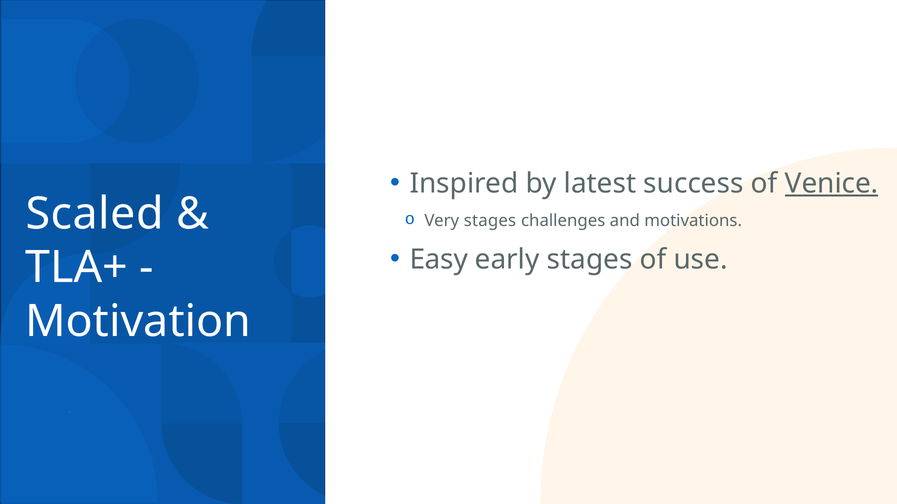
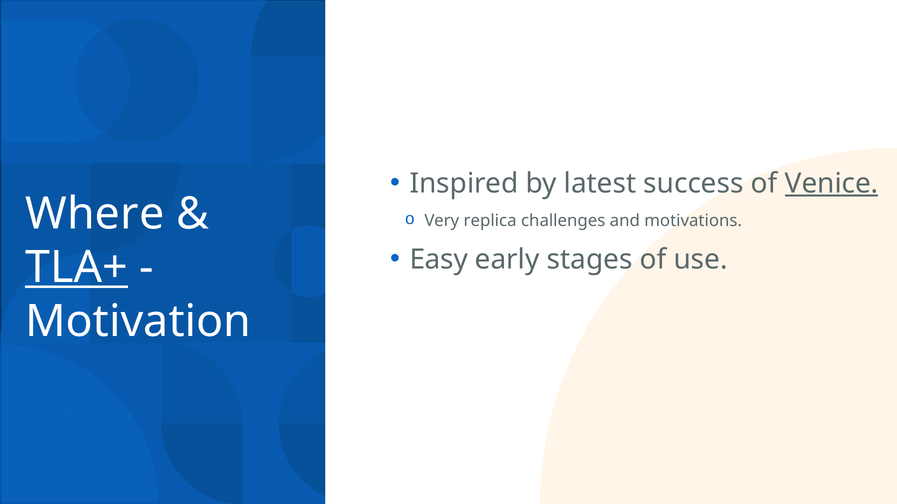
Scaled: Scaled -> Where (95, 214)
Very stages: stages -> replica (490, 221)
TLA+ underline: none -> present (76, 268)
